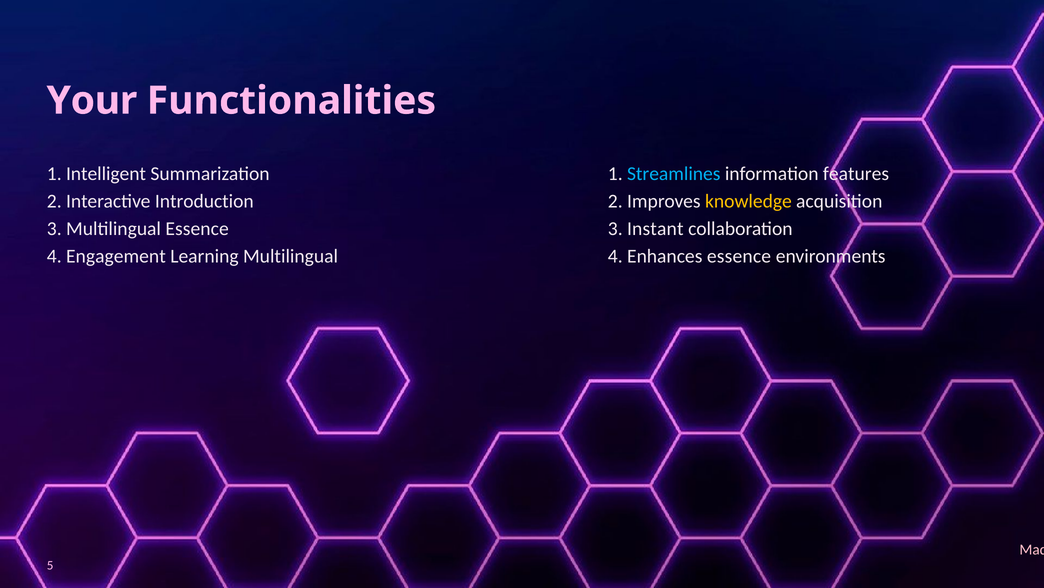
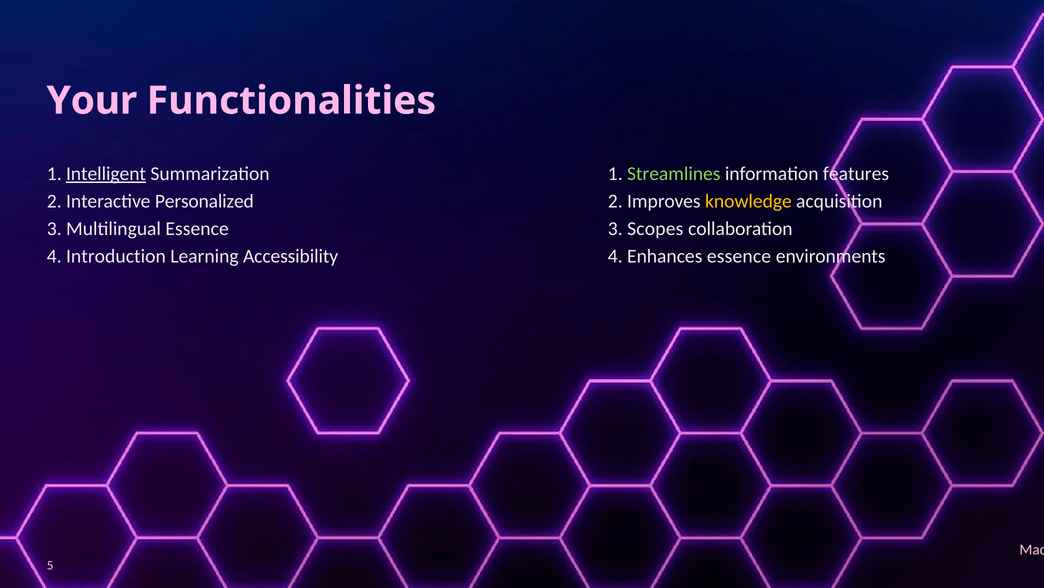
Intelligent underline: none -> present (106, 174)
Streamlines colour: light blue -> light green (674, 174)
Introduction: Introduction -> Personalized (204, 201)
Instant: Instant -> Scopes (655, 228)
Engagement: Engagement -> Introduction (116, 256)
Learning Multilingual: Multilingual -> Accessibility (291, 256)
